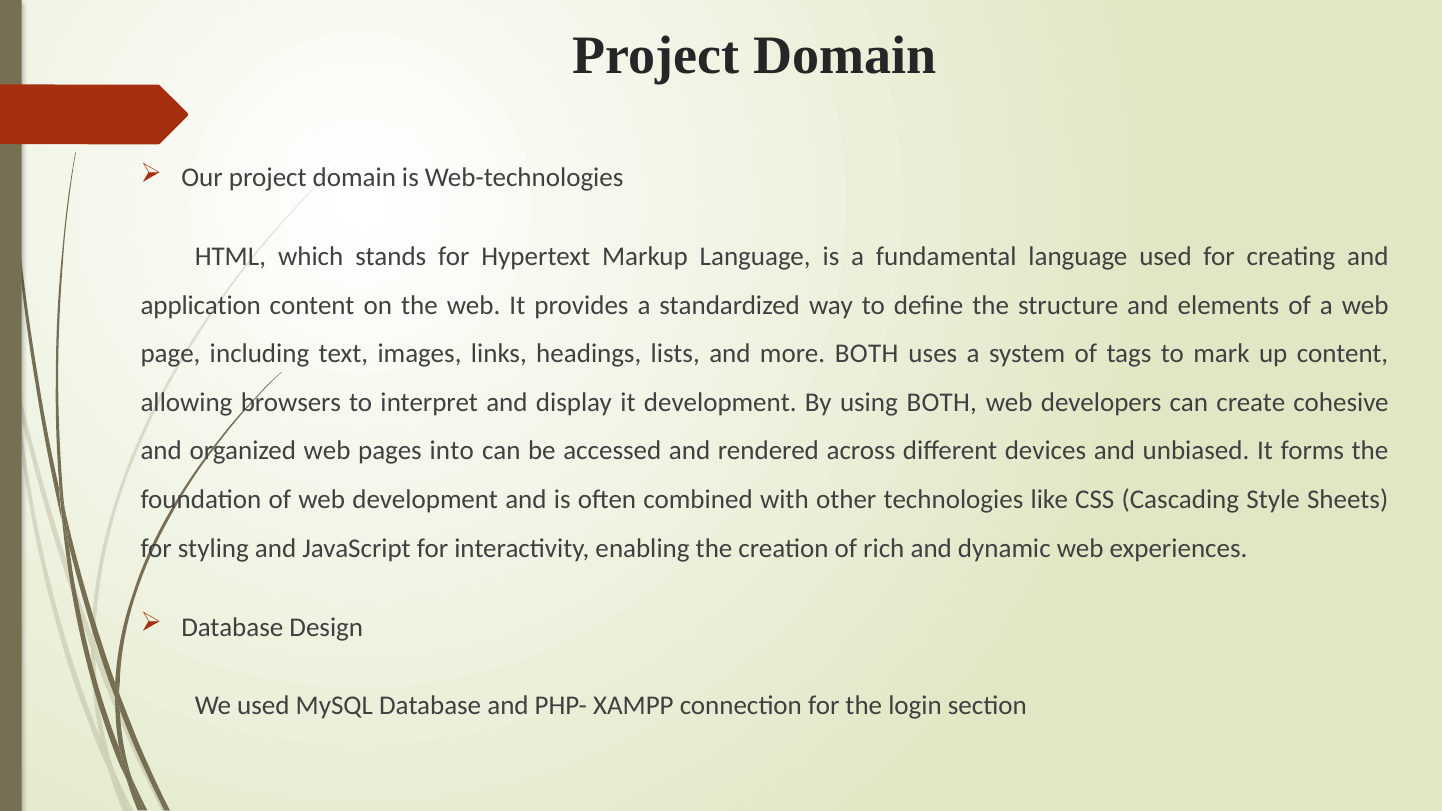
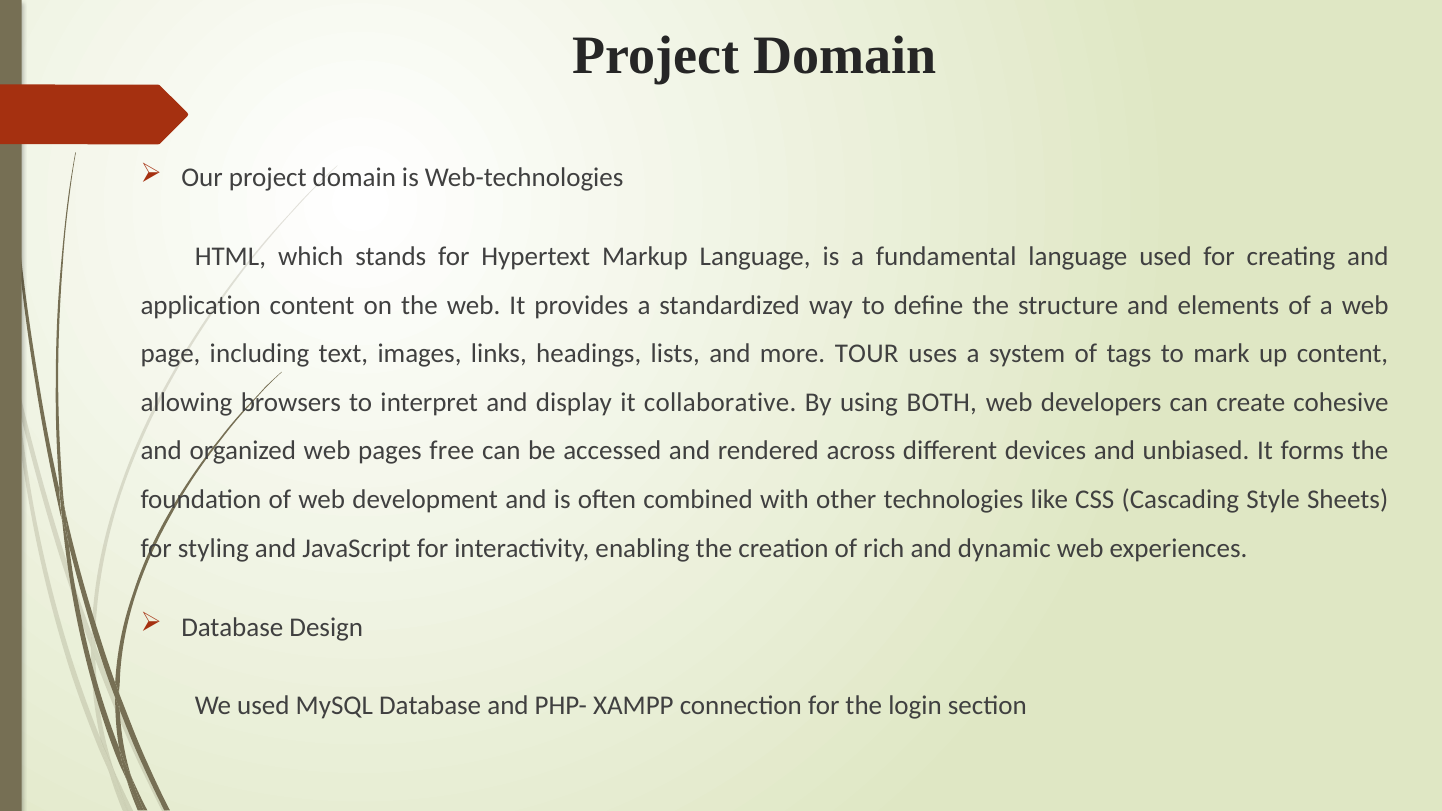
more BOTH: BOTH -> TOUR (867, 354)
it development: development -> collaborative (720, 402)
into: into -> free (452, 451)
